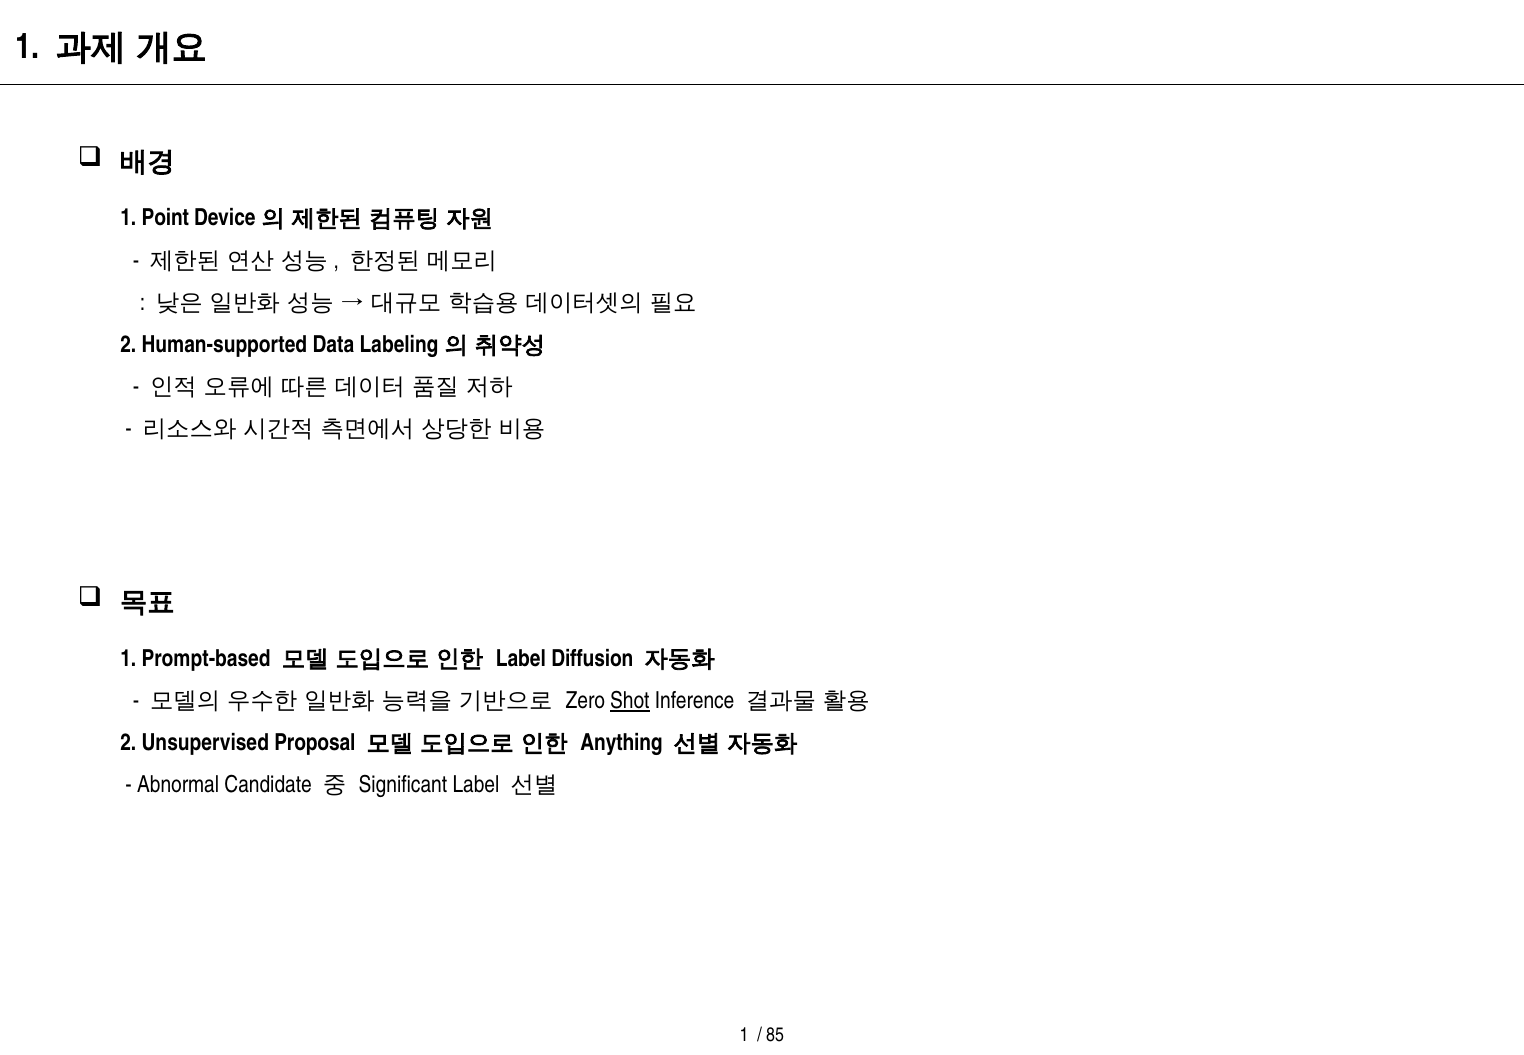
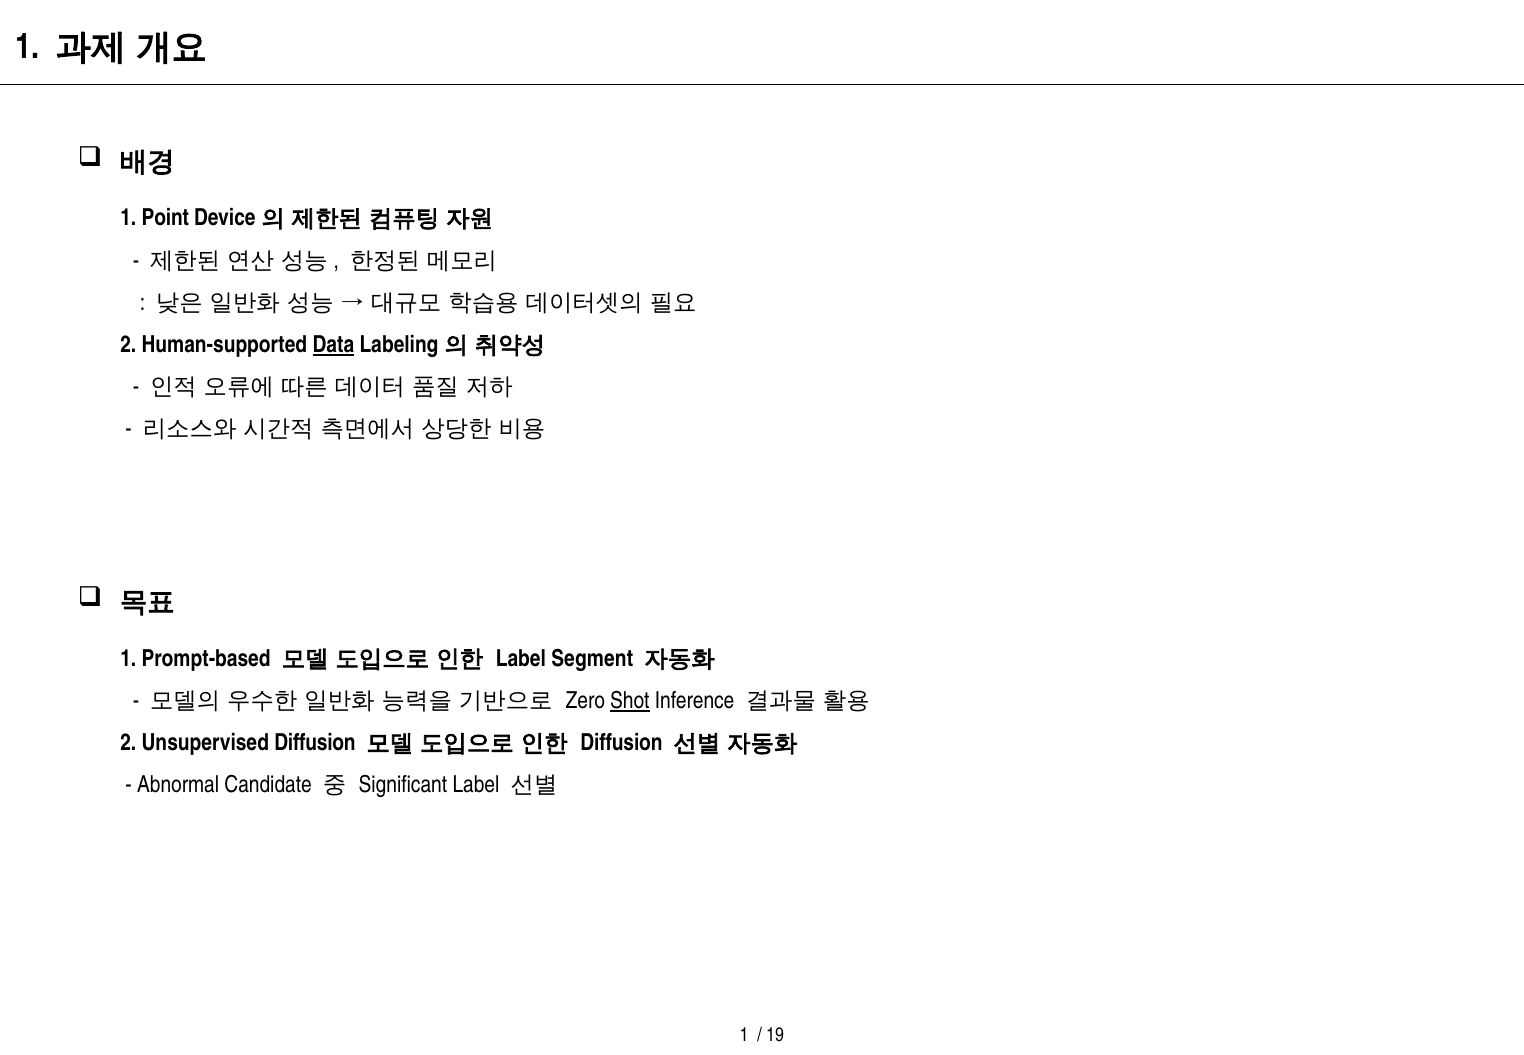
Data underline: none -> present (333, 345)
Diffusion: Diffusion -> Segment (592, 659)
Unsupervised Proposal: Proposal -> Diffusion (315, 743)
Anything: Anything -> Diffusion (622, 743)
85: 85 -> 19 (775, 1035)
